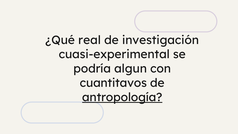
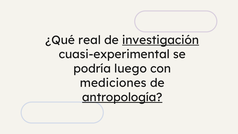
investigación underline: none -> present (161, 40)
algun: algun -> luego (131, 69)
cuantitavos: cuantitavos -> mediciones (113, 83)
